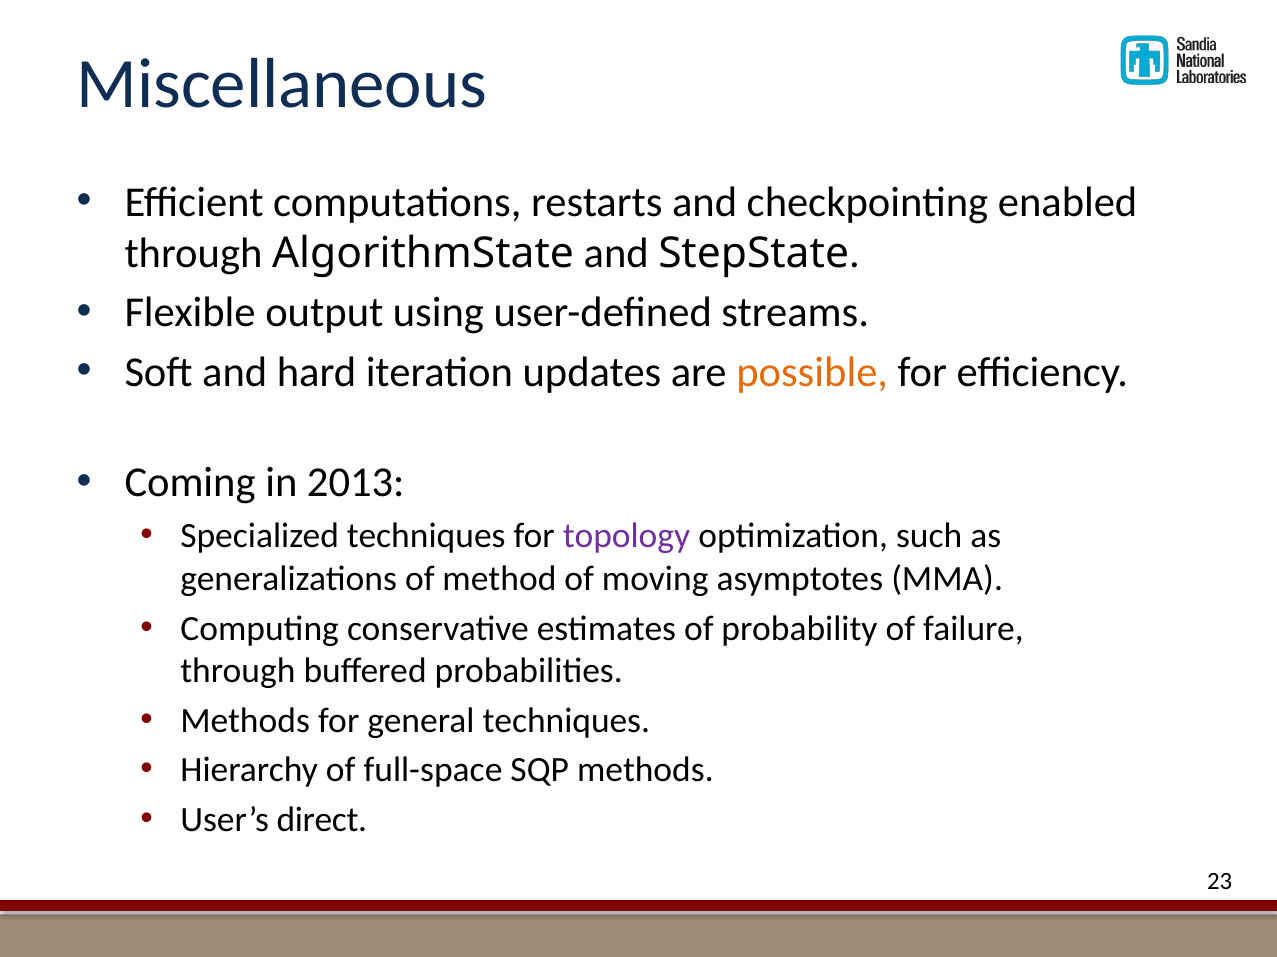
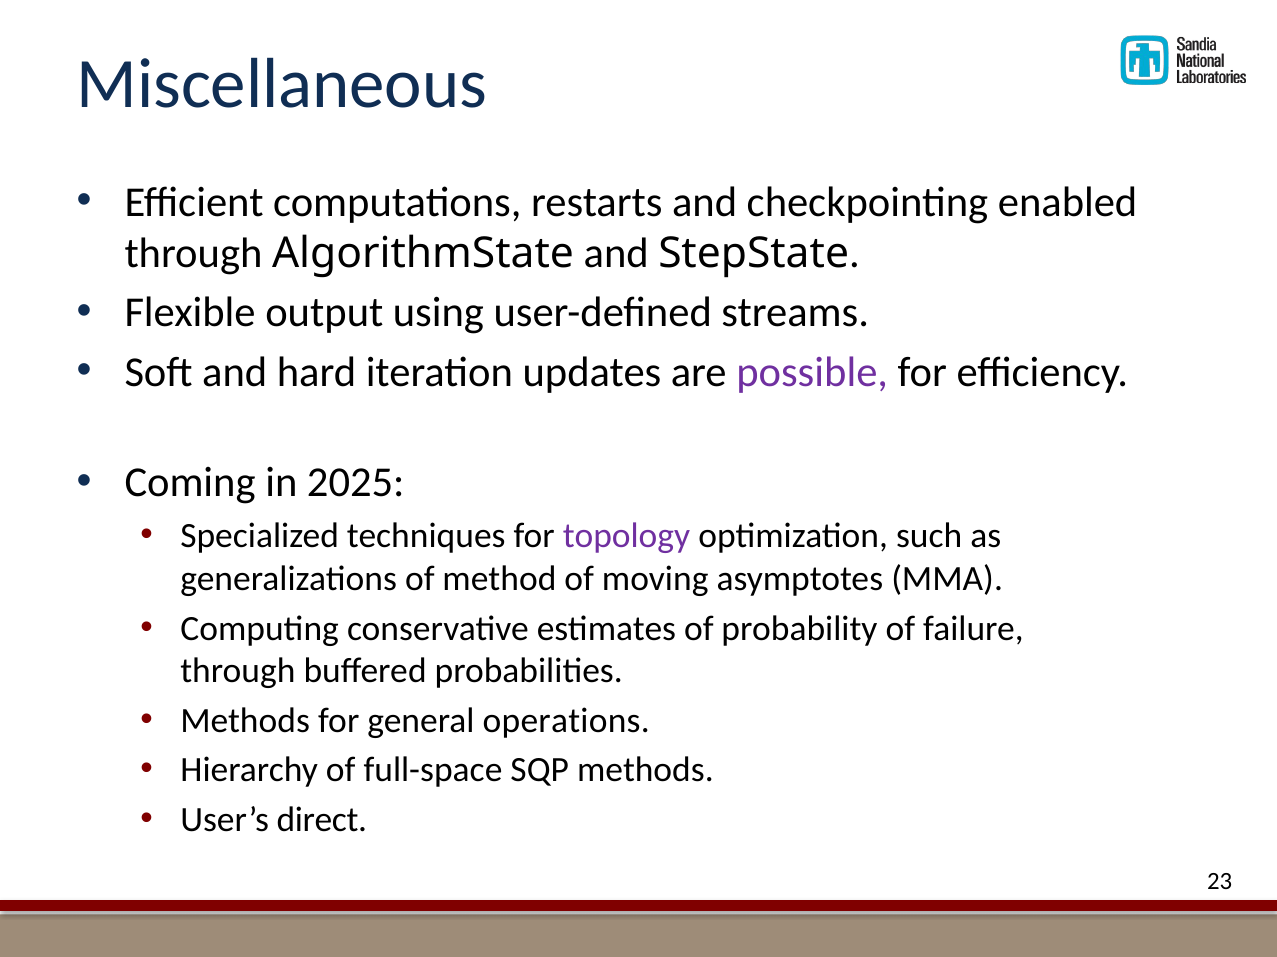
possible colour: orange -> purple (812, 373)
2013: 2013 -> 2025 (356, 483)
general techniques: techniques -> operations (566, 721)
